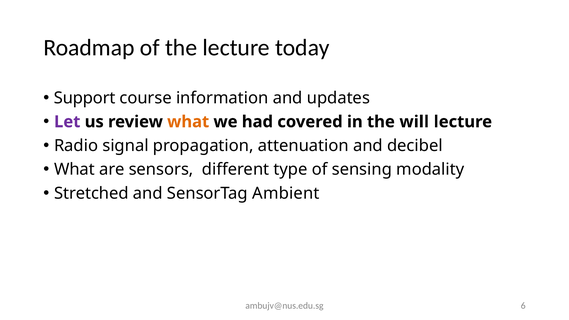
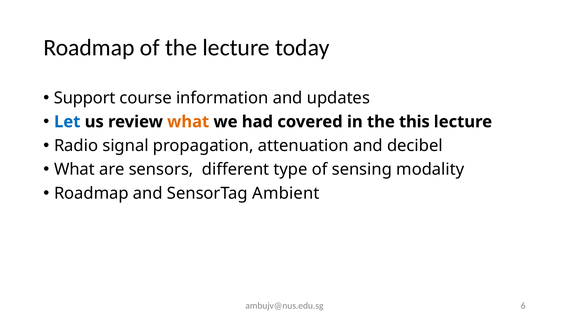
Let colour: purple -> blue (67, 122)
will: will -> this (414, 122)
Stretched: Stretched -> Roadmap (91, 193)
